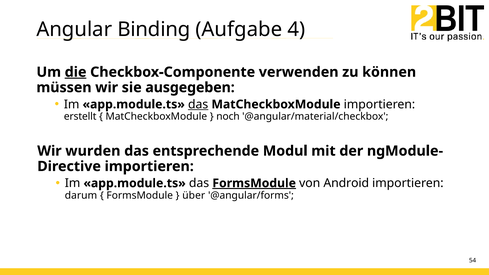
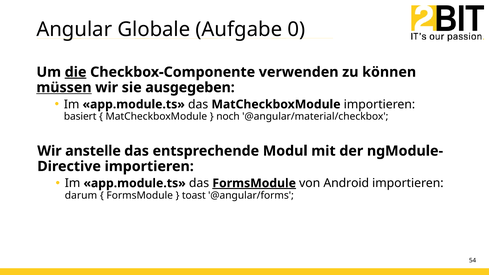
Binding: Binding -> Globale (154, 29)
4: 4 -> 0 (296, 29)
müssen underline: none -> present (64, 88)
das underline: present -> none (198, 104)
erstellt: erstellt -> basiert (80, 116)
wurden: wurden -> anstelle (93, 151)
über: über -> toast (194, 195)
